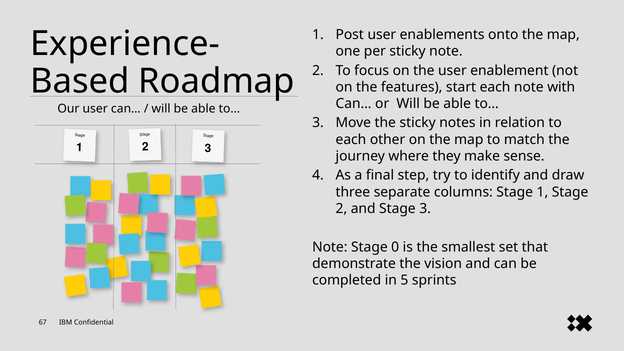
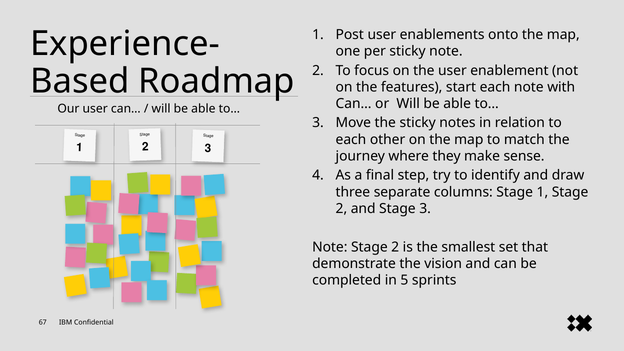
Note Stage 0: 0 -> 2 (395, 247)
